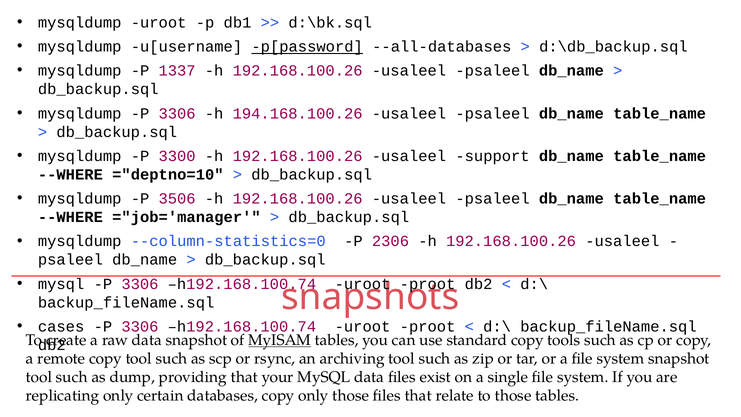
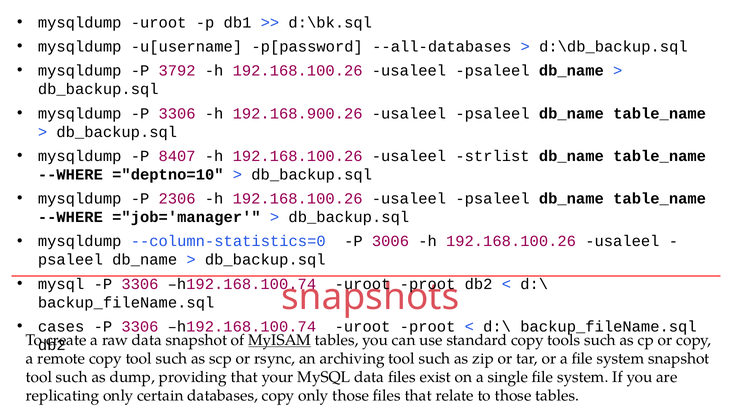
p[password underline: present -> none (307, 47)
1337: 1337 -> 3792 (177, 71)
194.168.100.26: 194.168.100.26 -> 192.168.900.26 (298, 113)
3300: 3300 -> 8407 (177, 156)
support: support -> strlist (493, 156)
3506: 3506 -> 2306 (177, 199)
2306: 2306 -> 3006 (390, 241)
